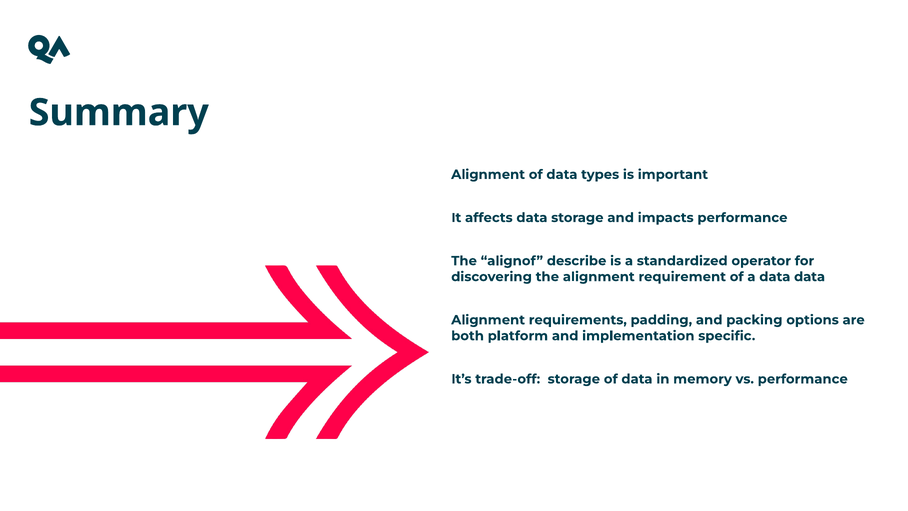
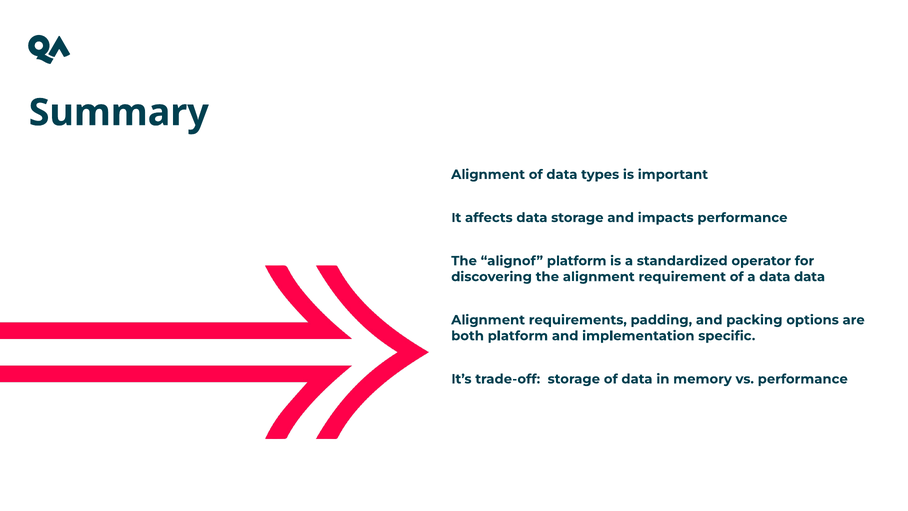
alignof describe: describe -> platform (577, 261)
